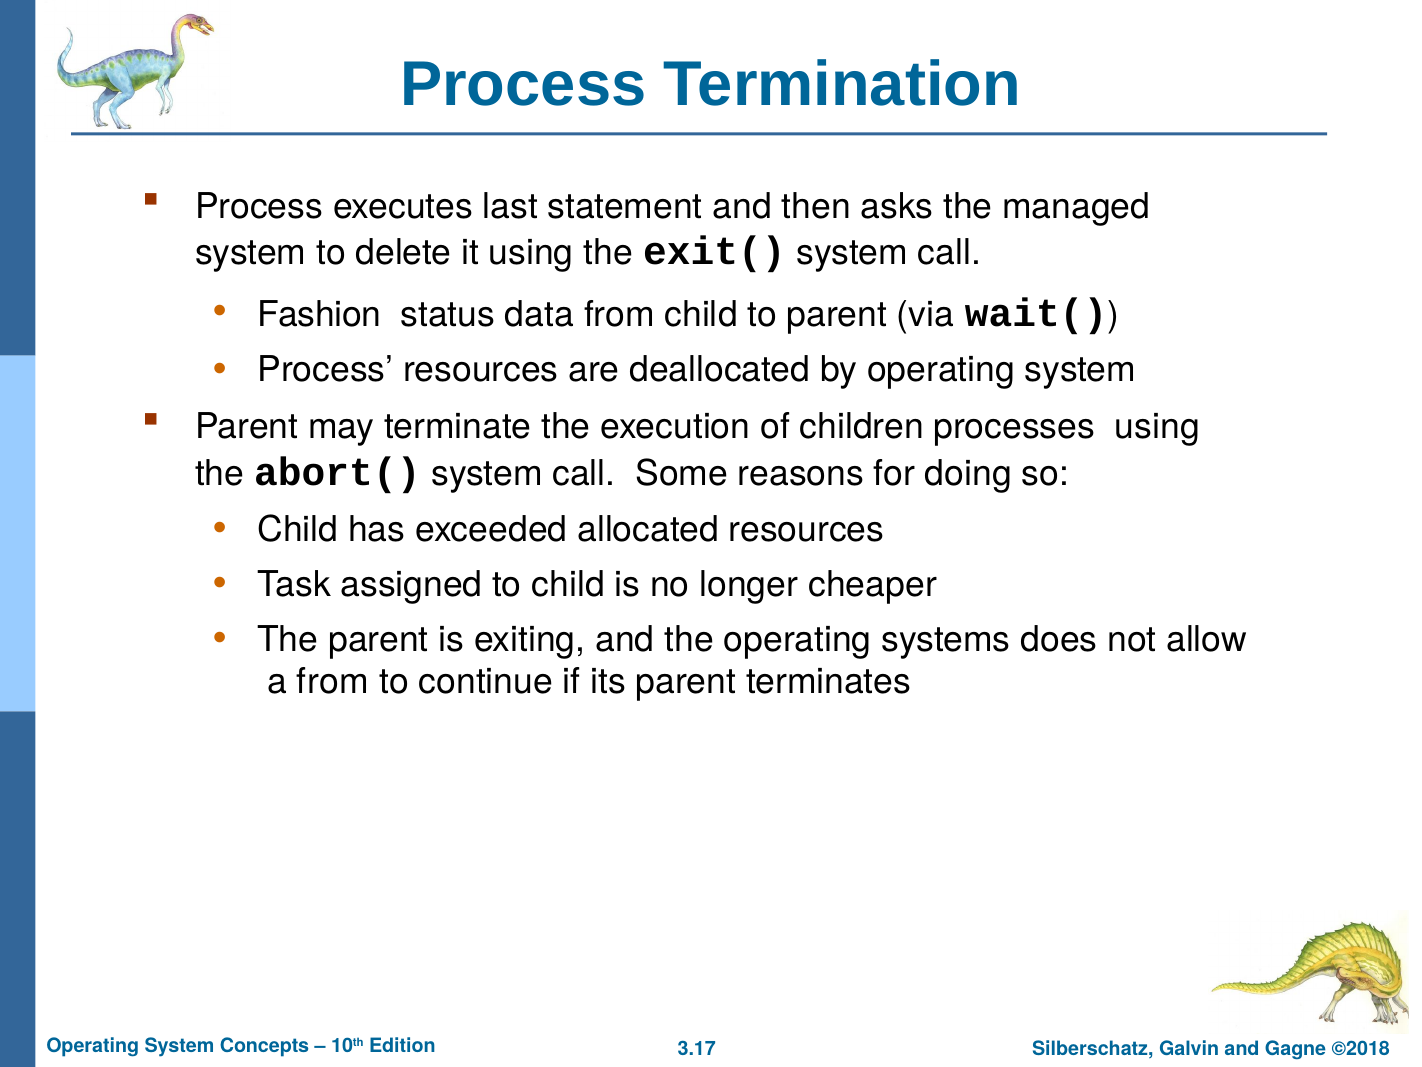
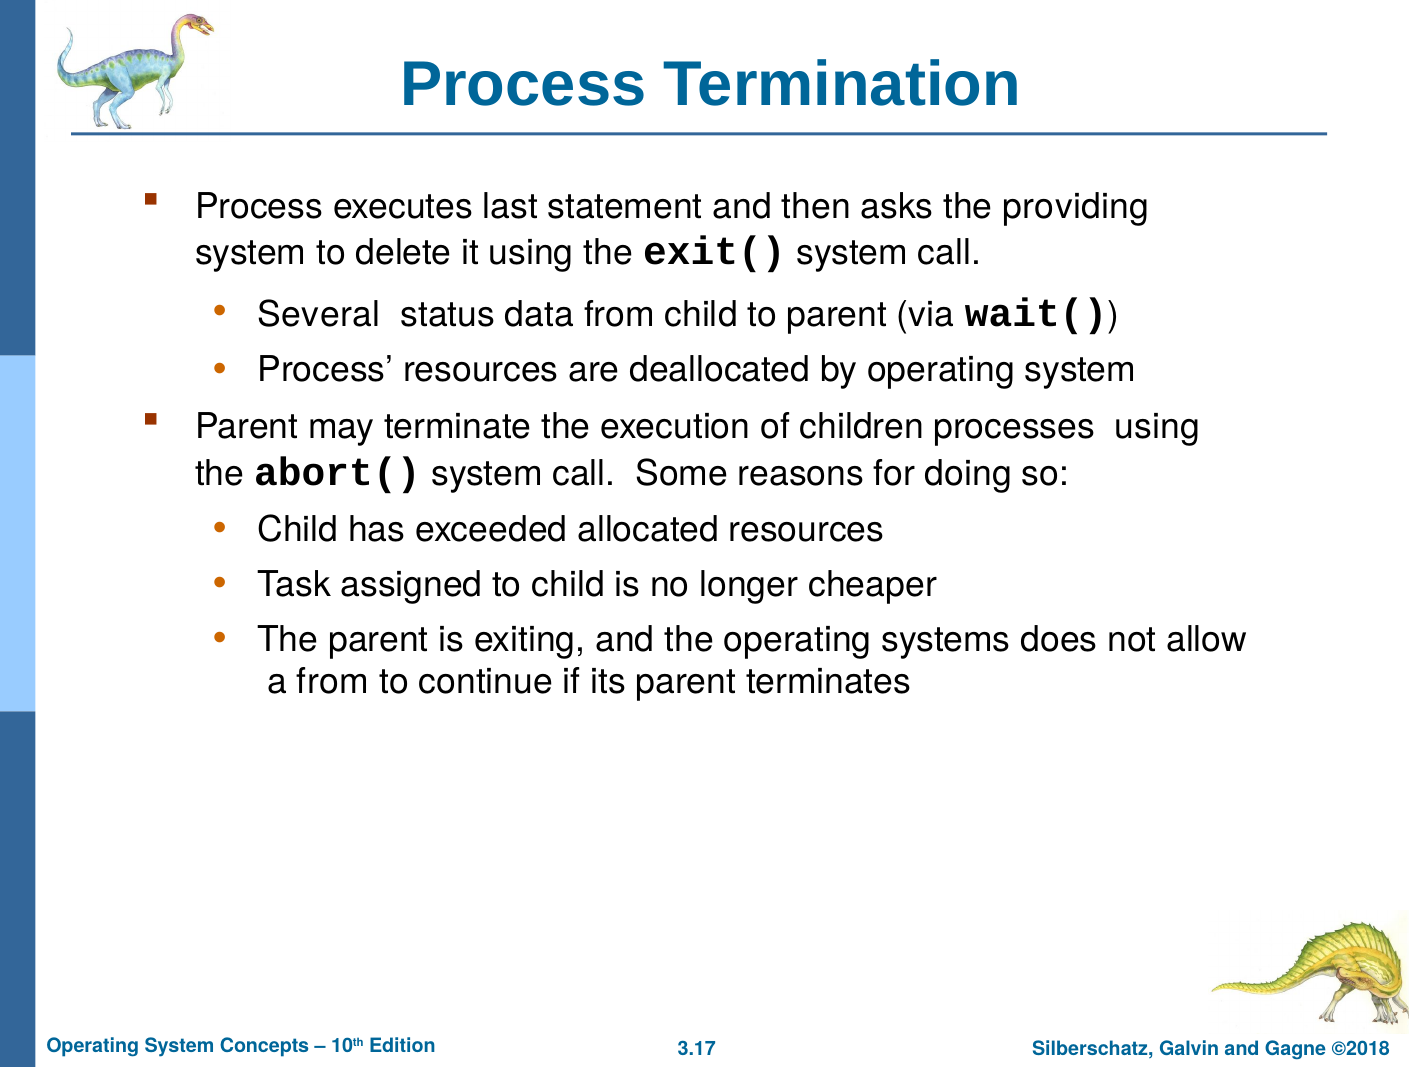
managed: managed -> providing (1076, 206)
Fashion: Fashion -> Several (319, 314)
